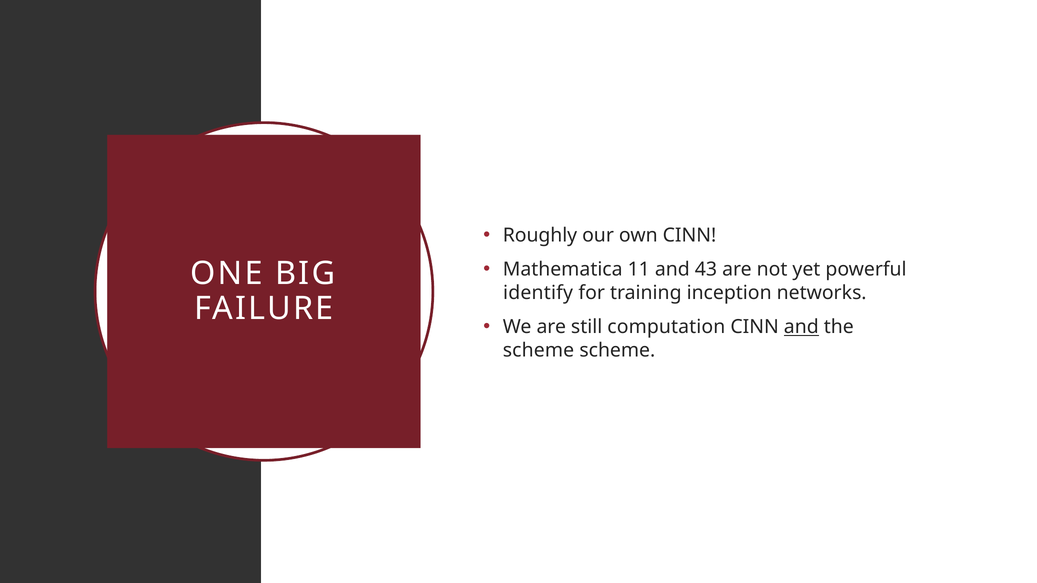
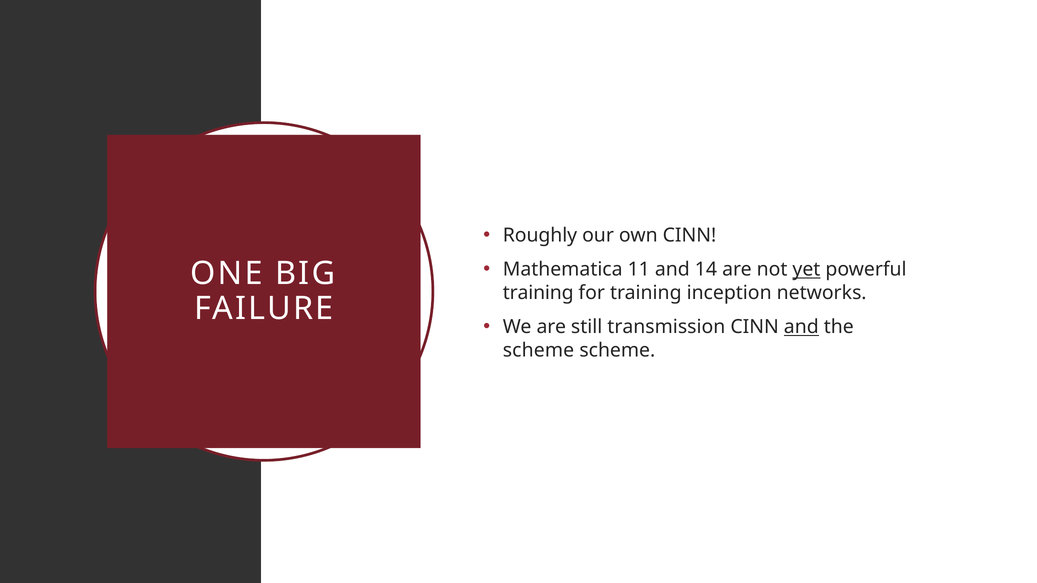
43: 43 -> 14 (706, 270)
yet underline: none -> present (806, 270)
identify: identify -> training (538, 293)
computation: computation -> transmission (666, 327)
